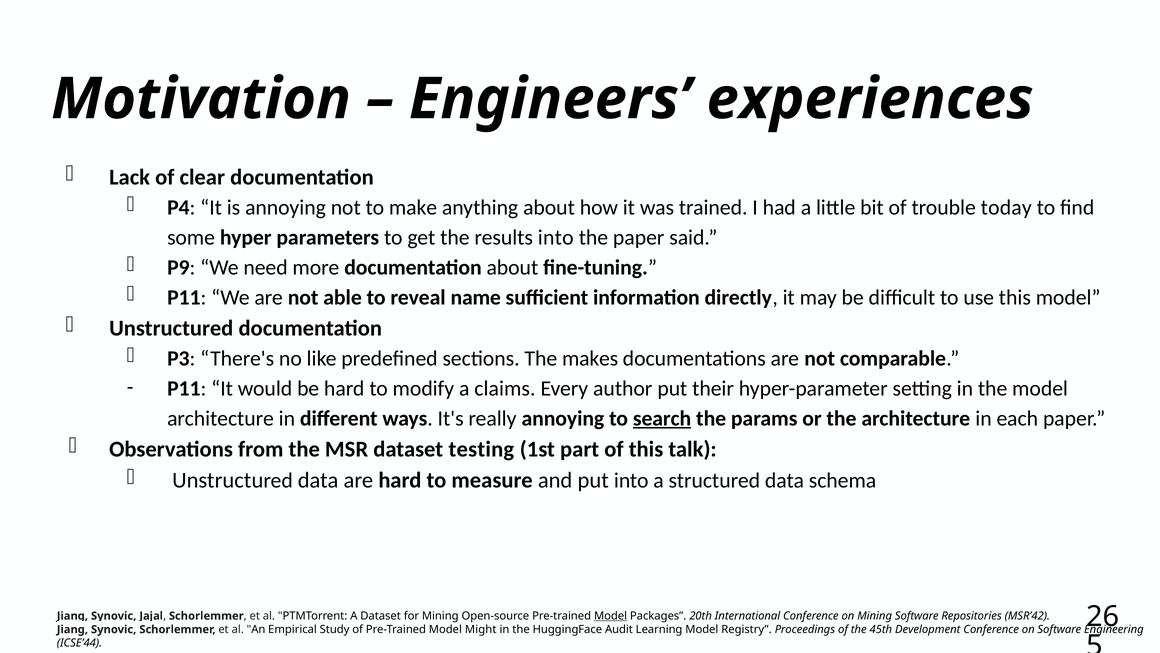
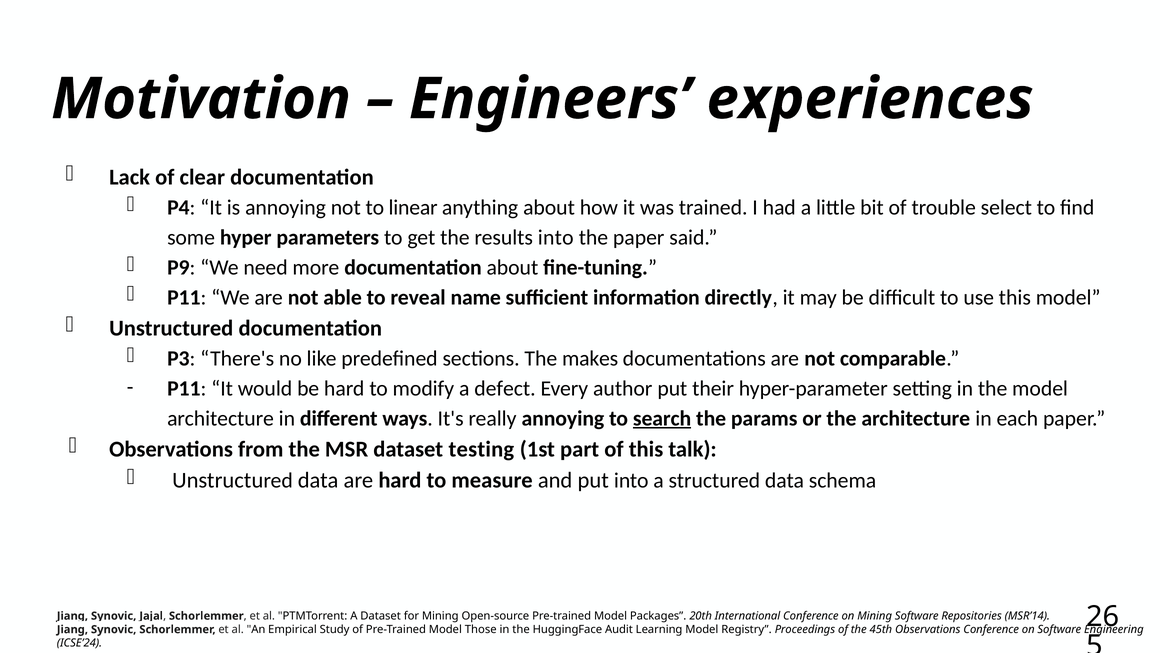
make: make -> linear (413, 207)
today: today -> select (1006, 207)
claims: claims -> defect (505, 388)
Model underline: present -> none (611, 616)
MSR’42: MSR’42 -> MSR’14 (1027, 616)
Might: Might -> Those (481, 629)
45th Development: Development -> Observations (928, 629)
ICSE’44: ICSE’44 -> ICSE’24 (79, 643)
